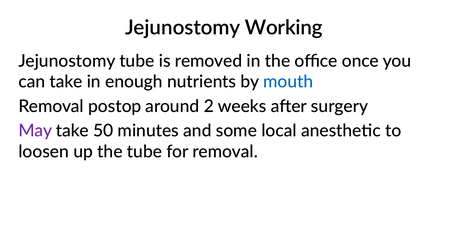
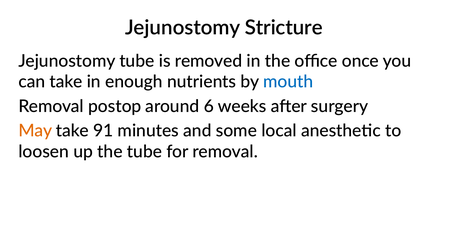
Working: Working -> Stricture (284, 28)
2: 2 -> 6 (209, 107)
May colour: purple -> orange (35, 131)
50: 50 -> 91 (103, 131)
